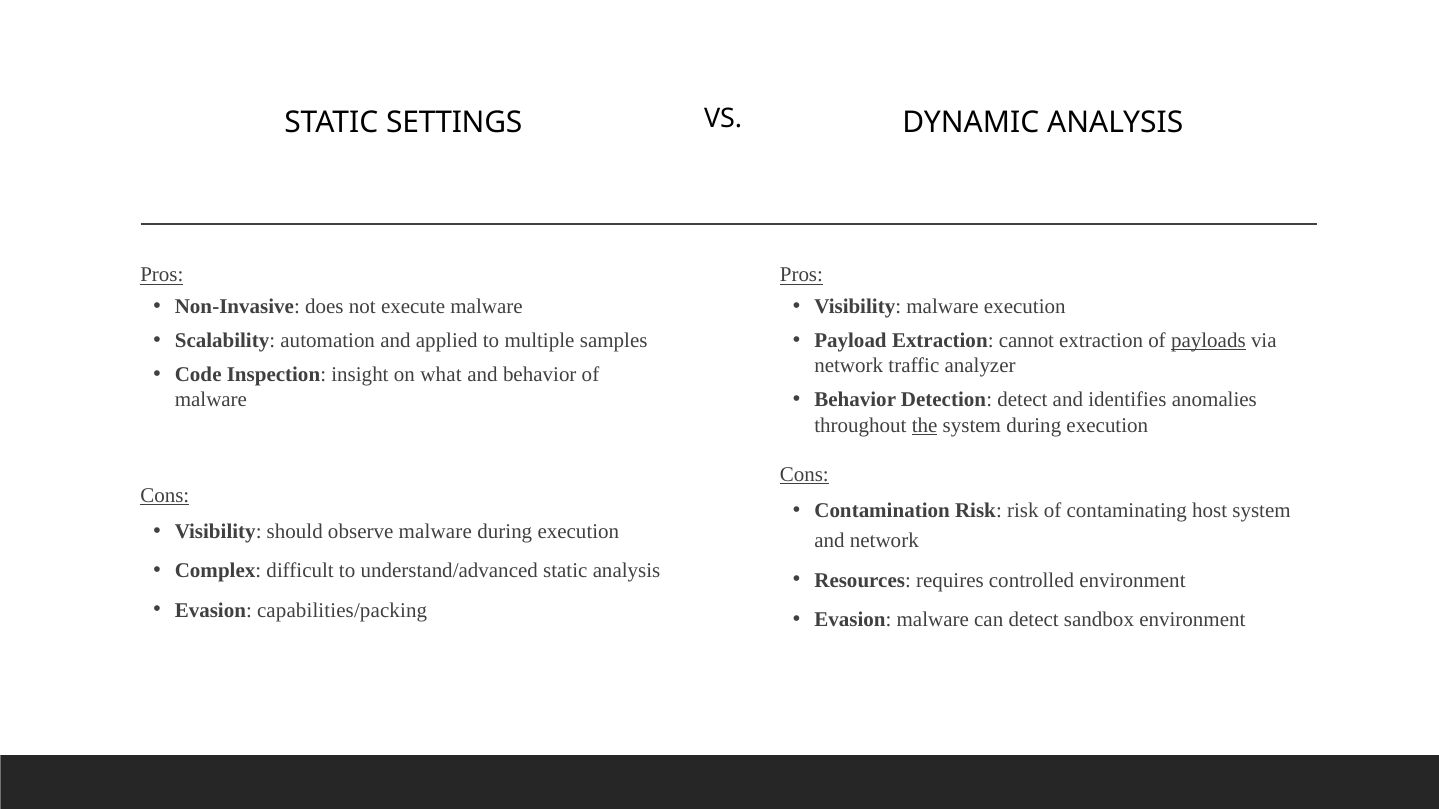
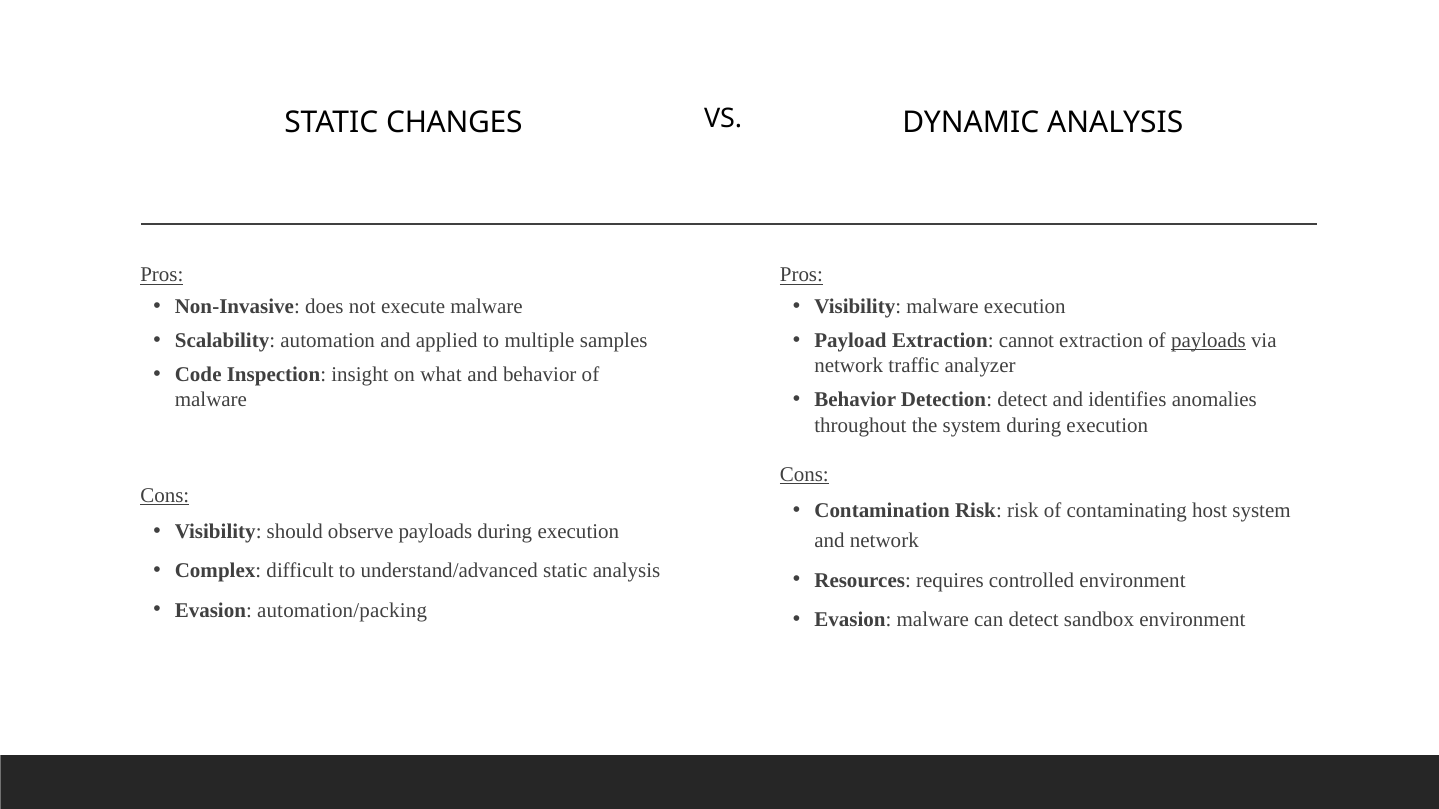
SETTINGS: SETTINGS -> CHANGES (454, 122)
the underline: present -> none (925, 425)
observe malware: malware -> payloads (435, 532)
capabilities/packing: capabilities/packing -> automation/packing (342, 610)
